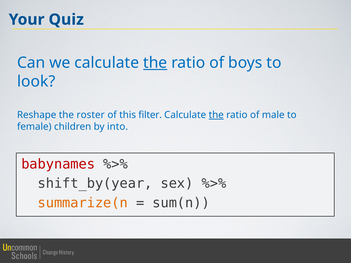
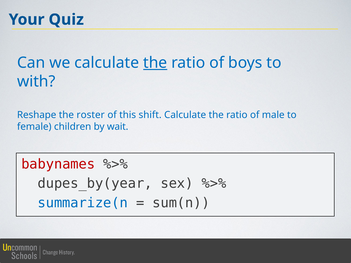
look: look -> with (36, 81)
filter: filter -> shift (150, 115)
the underline: present -> none (216, 115)
into: into -> wait (118, 127)
shift_by(year: shift_by(year -> dupes_by(year (95, 184)
summarize(n colour: orange -> blue (83, 203)
